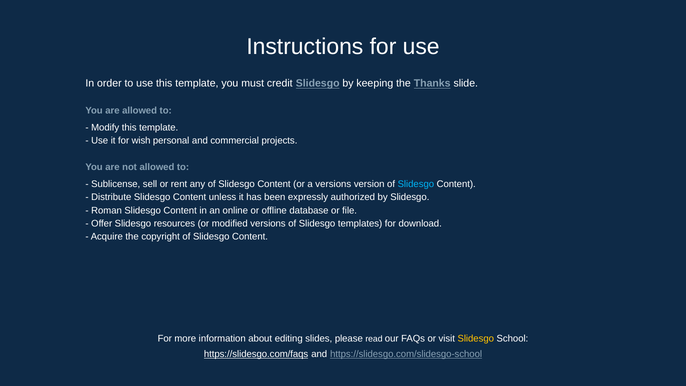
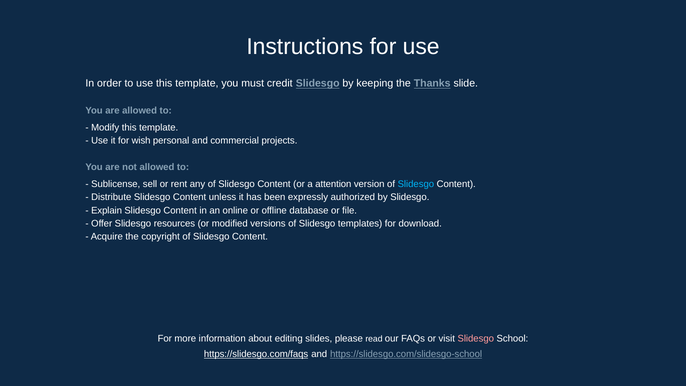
a versions: versions -> attention (333, 184)
Roman: Roman -> Explain (107, 210)
Slidesgo colour: yellow -> pink (476, 339)
